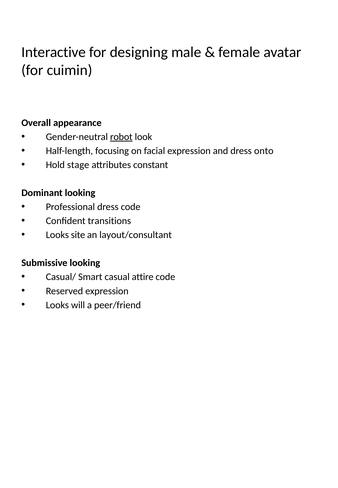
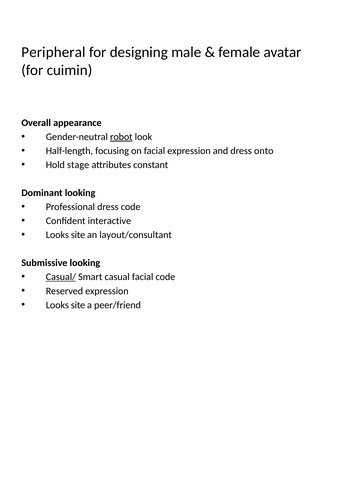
Interactive: Interactive -> Peripheral (53, 52)
transitions: transitions -> interactive (109, 221)
Casual/ underline: none -> present (61, 277)
casual attire: attire -> facial (143, 277)
will: will -> site (78, 305)
